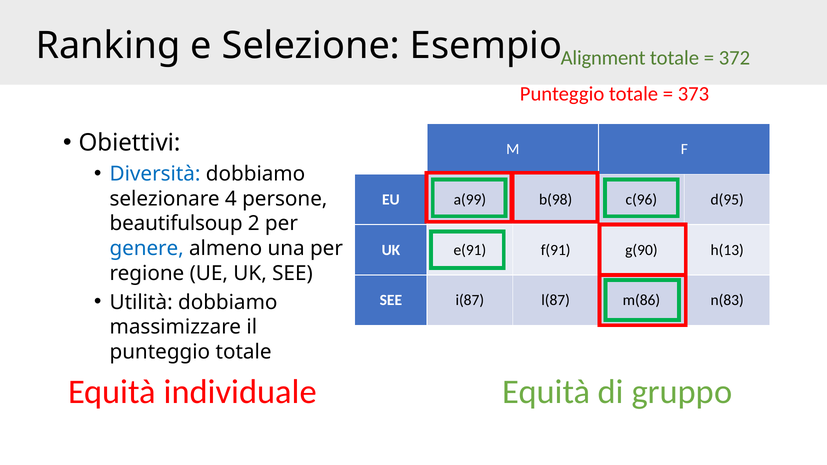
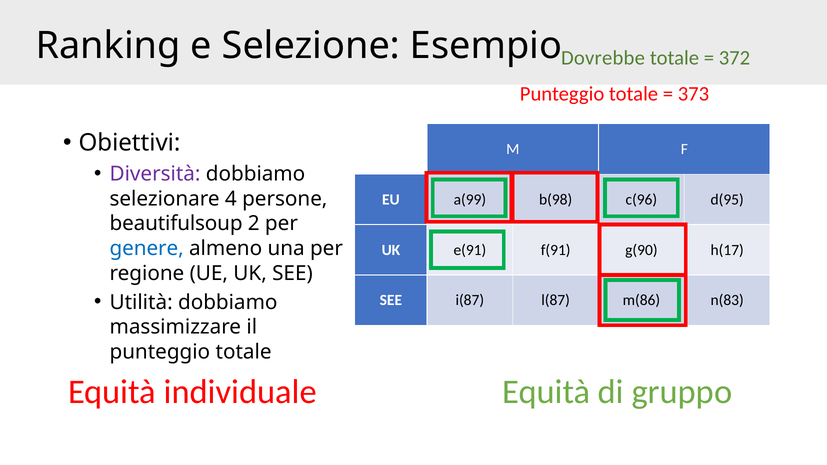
Alignment: Alignment -> Dovrebbe (603, 58)
Diversità colour: blue -> purple (155, 174)
h(13: h(13 -> h(17 (727, 250)
